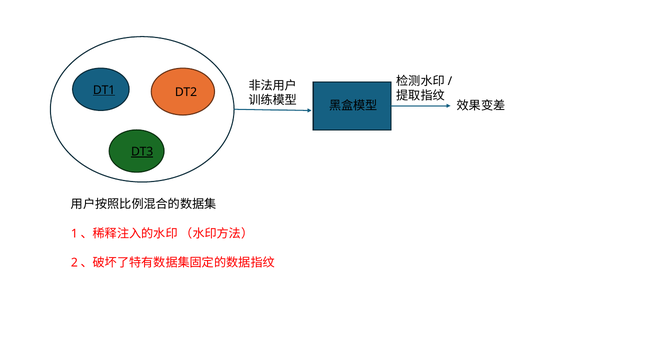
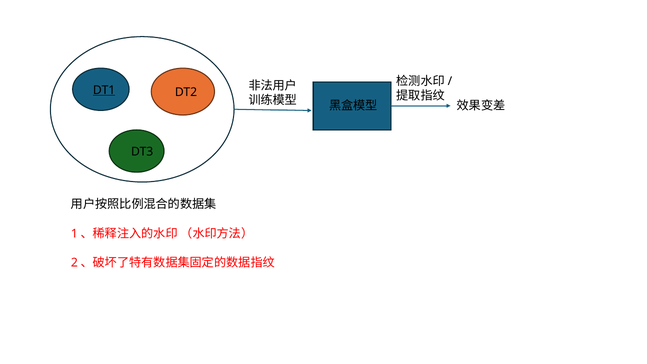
DT3 underline: present -> none (142, 152)
